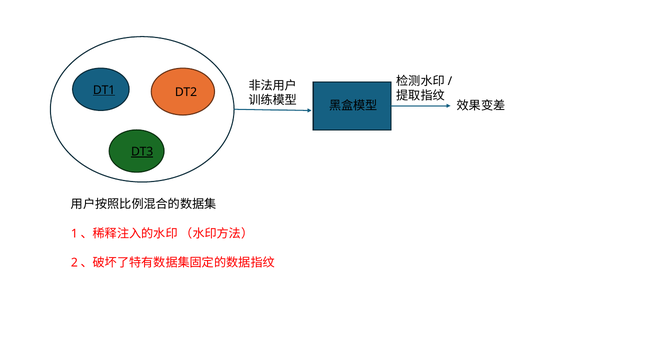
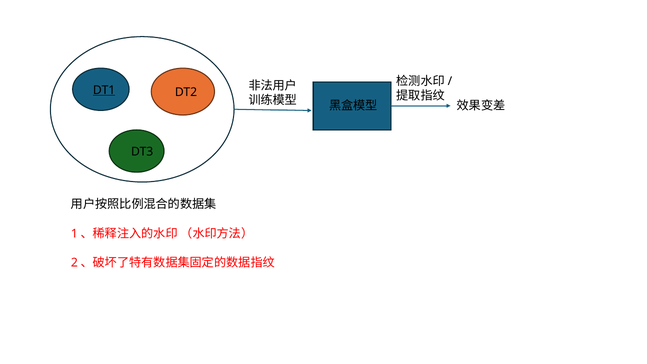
DT3 underline: present -> none (142, 152)
